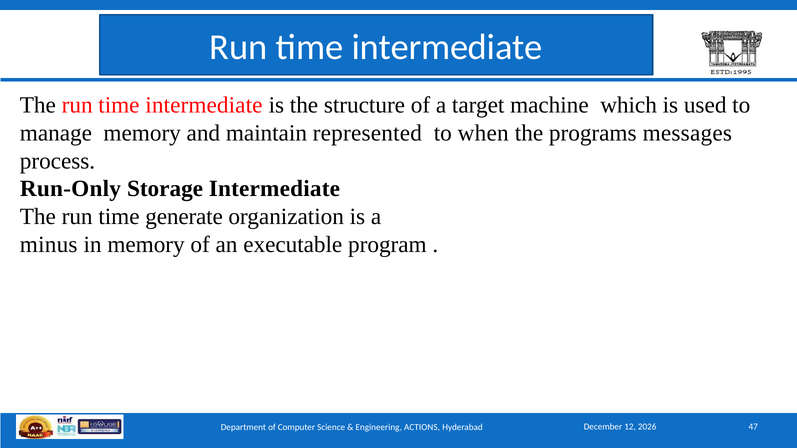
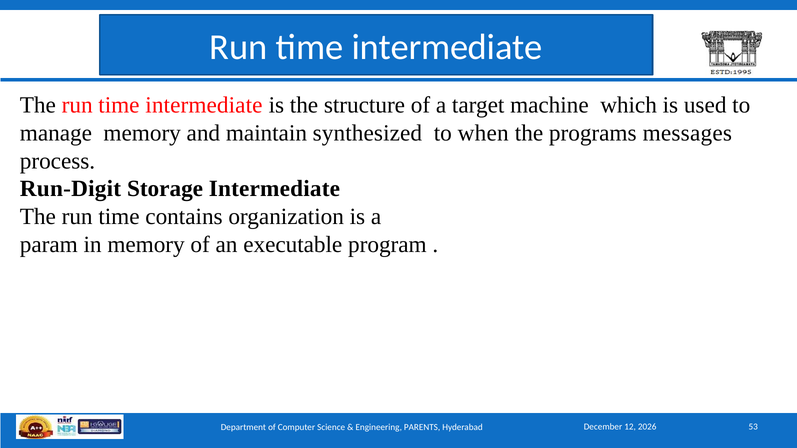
represented: represented -> synthesized (367, 133)
Run-Only: Run-Only -> Run-Digit (70, 189)
generate: generate -> contains (184, 217)
minus: minus -> param (49, 245)
ACTIONS: ACTIONS -> PARENTS (422, 428)
47: 47 -> 53 (753, 427)
